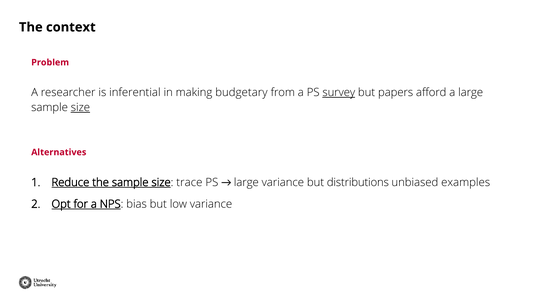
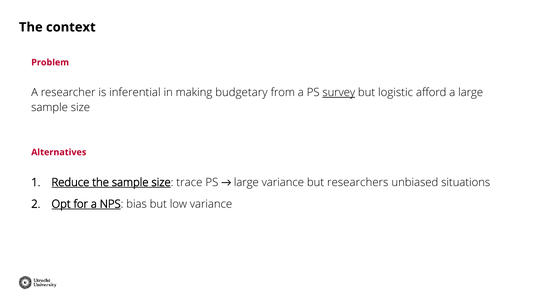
papers: papers -> logistic (396, 92)
size underline: present -> none (80, 107)
distributions: distributions -> researchers (358, 182)
examples: examples -> situations (466, 182)
